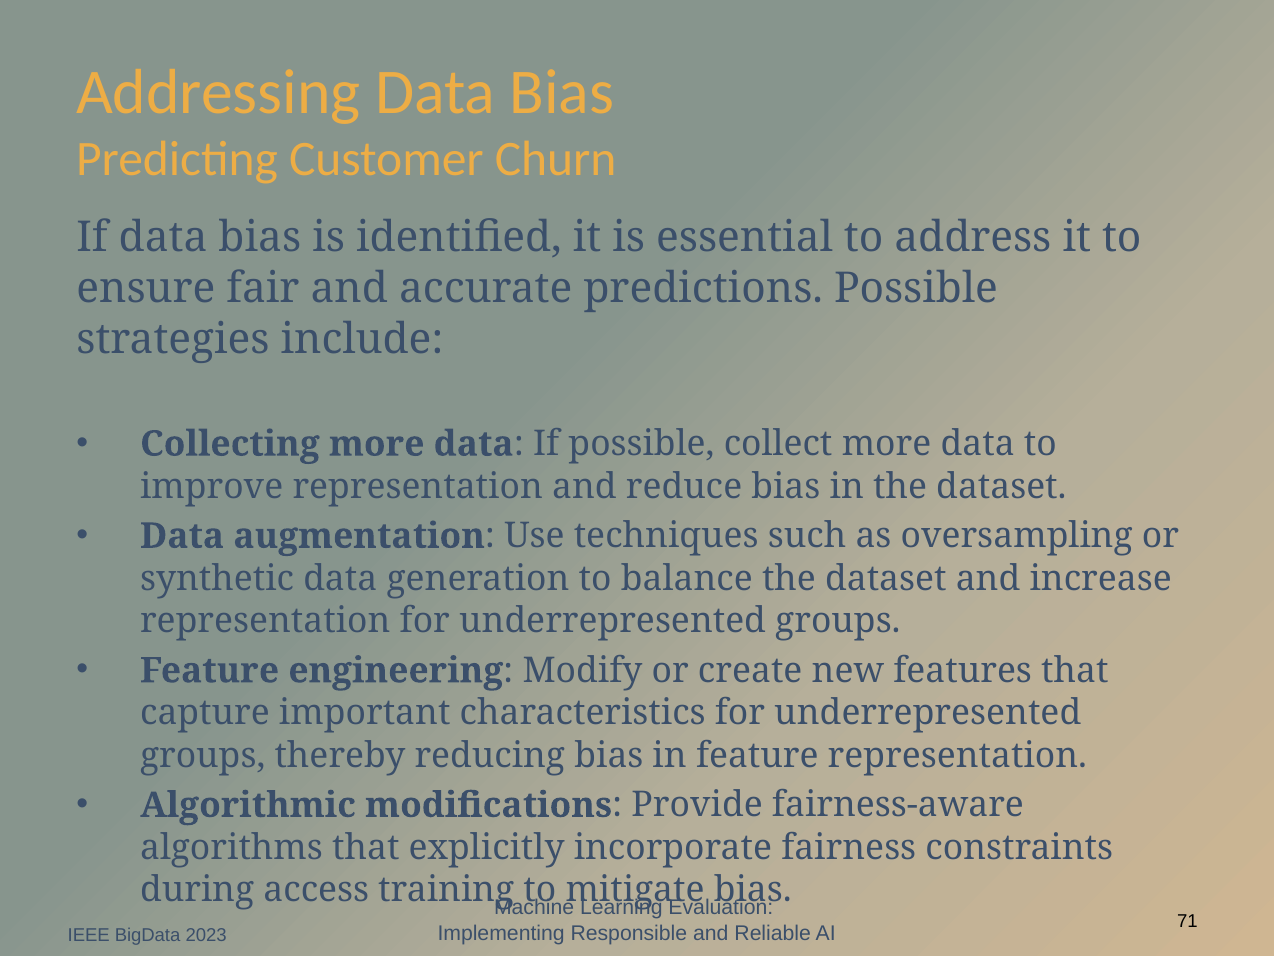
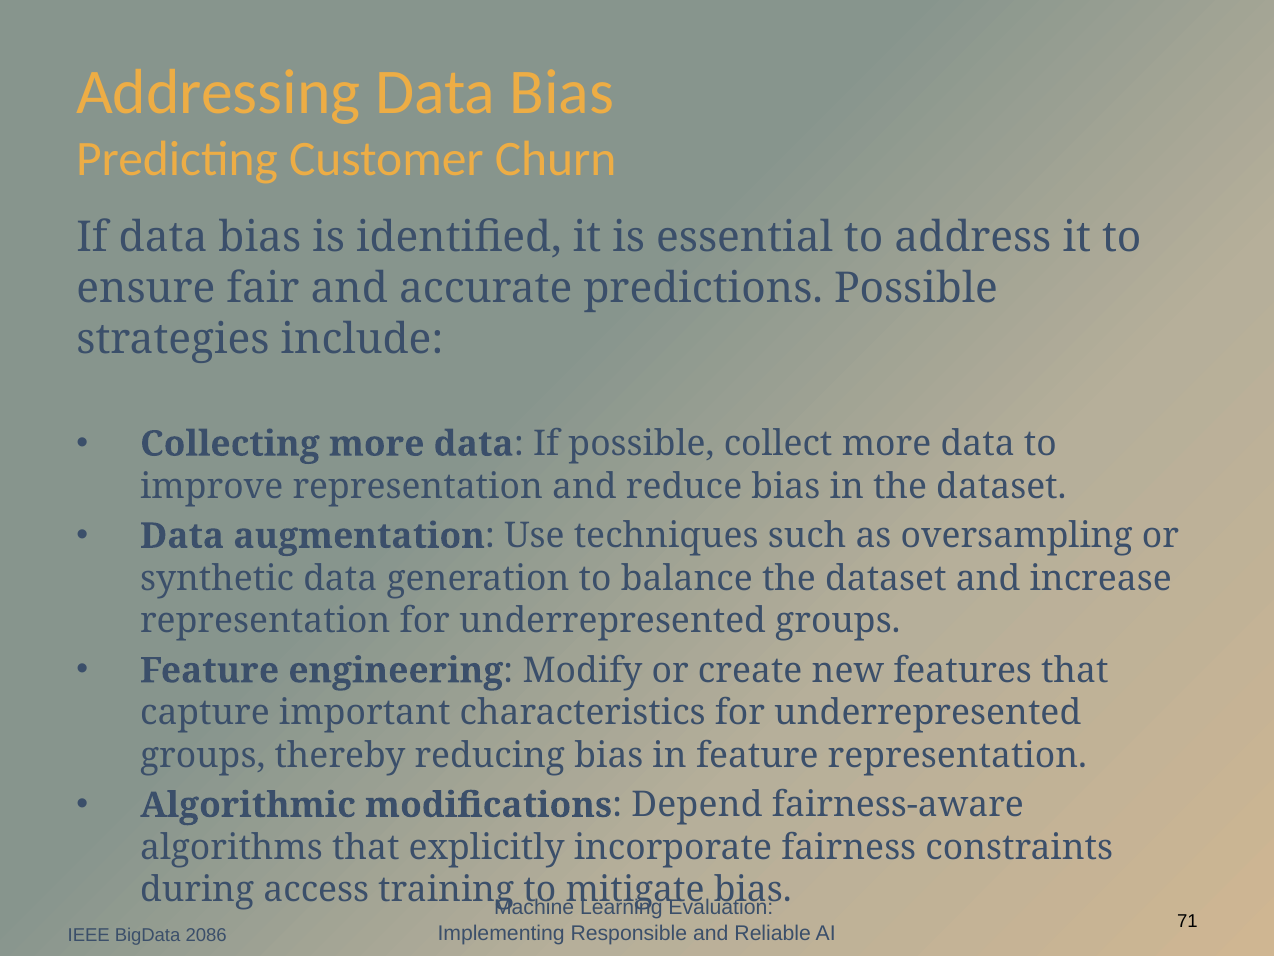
Provide: Provide -> Depend (697, 805)
2023: 2023 -> 2086 (206, 935)
